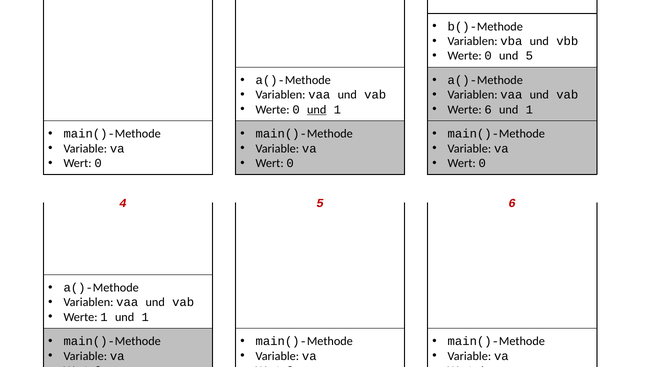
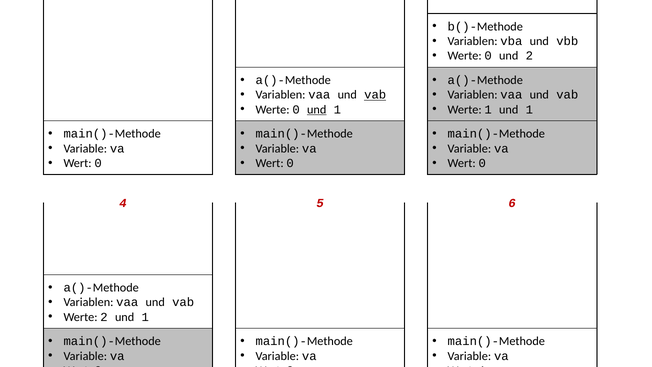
und 5: 5 -> 2 (529, 56)
vab underline: none -> present (375, 95)
Werte 6: 6 -> 1 (488, 110)
Werte 1: 1 -> 2 (104, 317)
